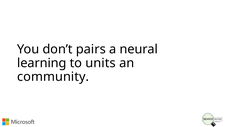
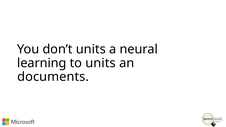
don’t pairs: pairs -> units (91, 49)
community: community -> documents (53, 77)
